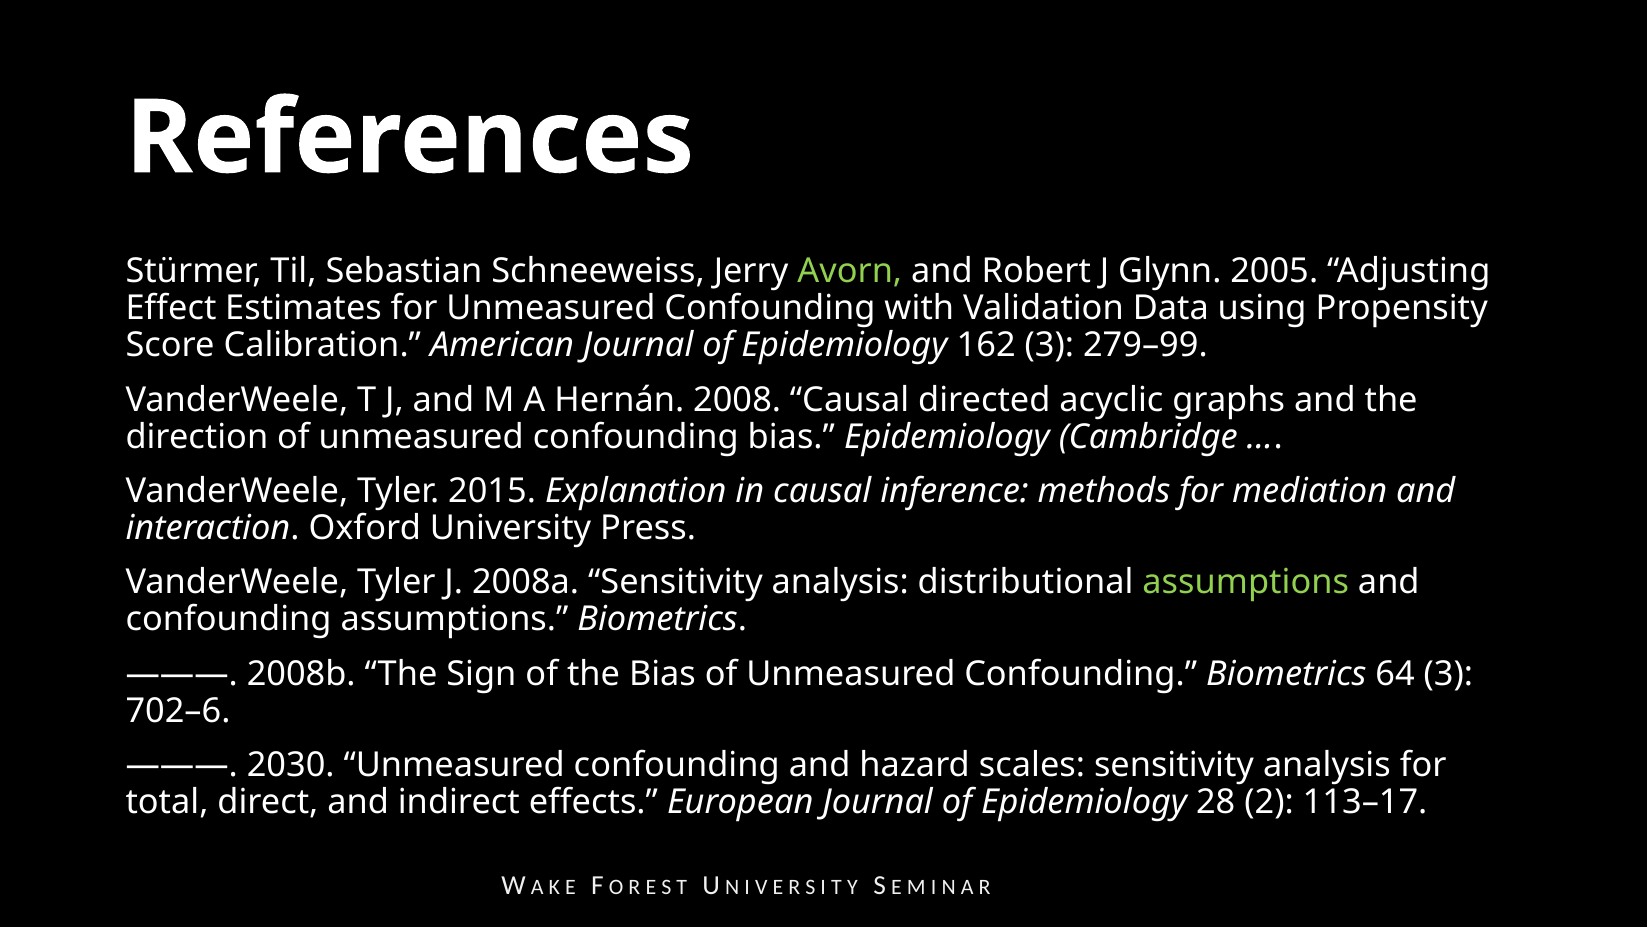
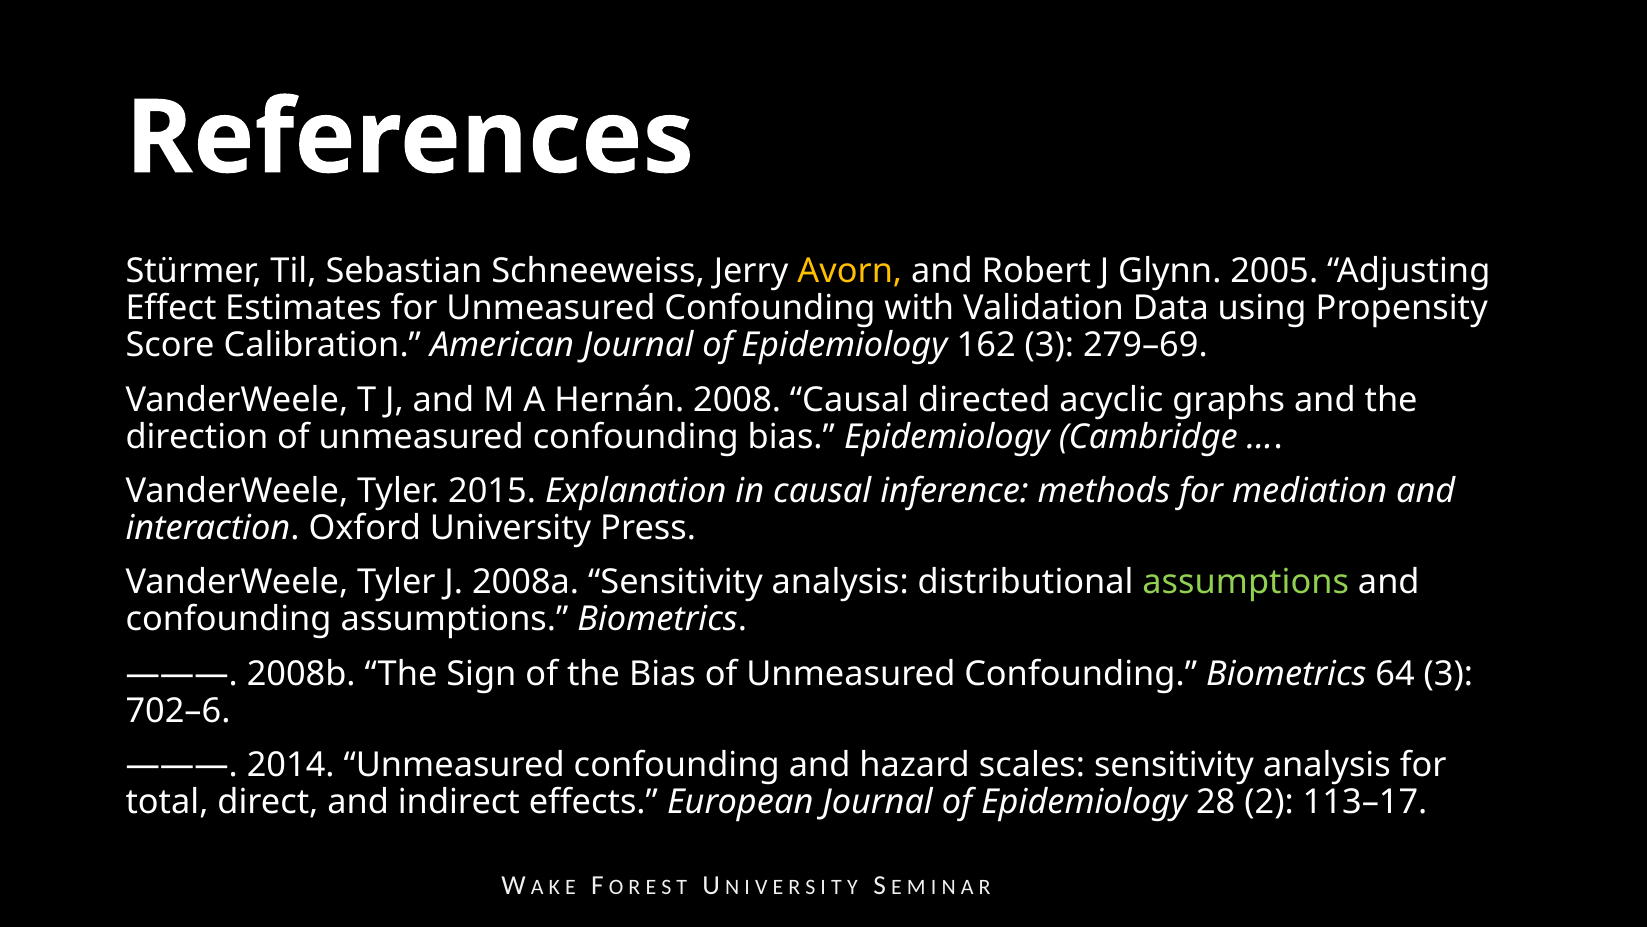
Avorn colour: light green -> yellow (850, 271)
279–99: 279–99 -> 279–69 (1145, 345)
2030: 2030 -> 2014 (291, 765)
